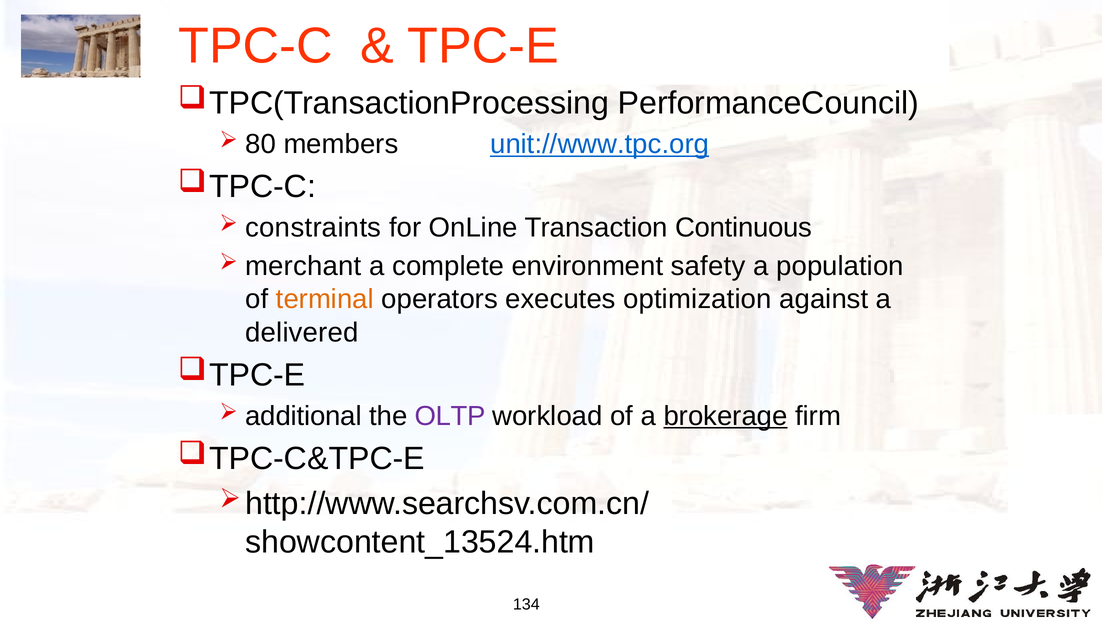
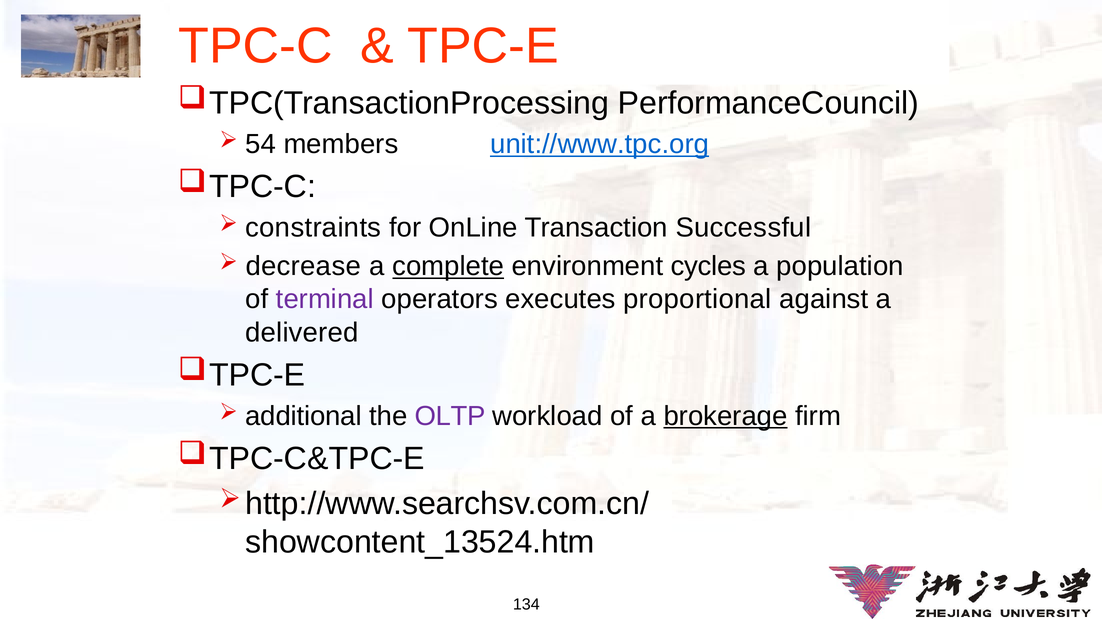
80: 80 -> 54 (261, 144)
Continuous: Continuous -> Successful (743, 228)
merchant: merchant -> decrease (303, 266)
complete underline: none -> present (448, 266)
safety: safety -> cycles (708, 266)
terminal colour: orange -> purple (325, 299)
optimization: optimization -> proportional (697, 299)
